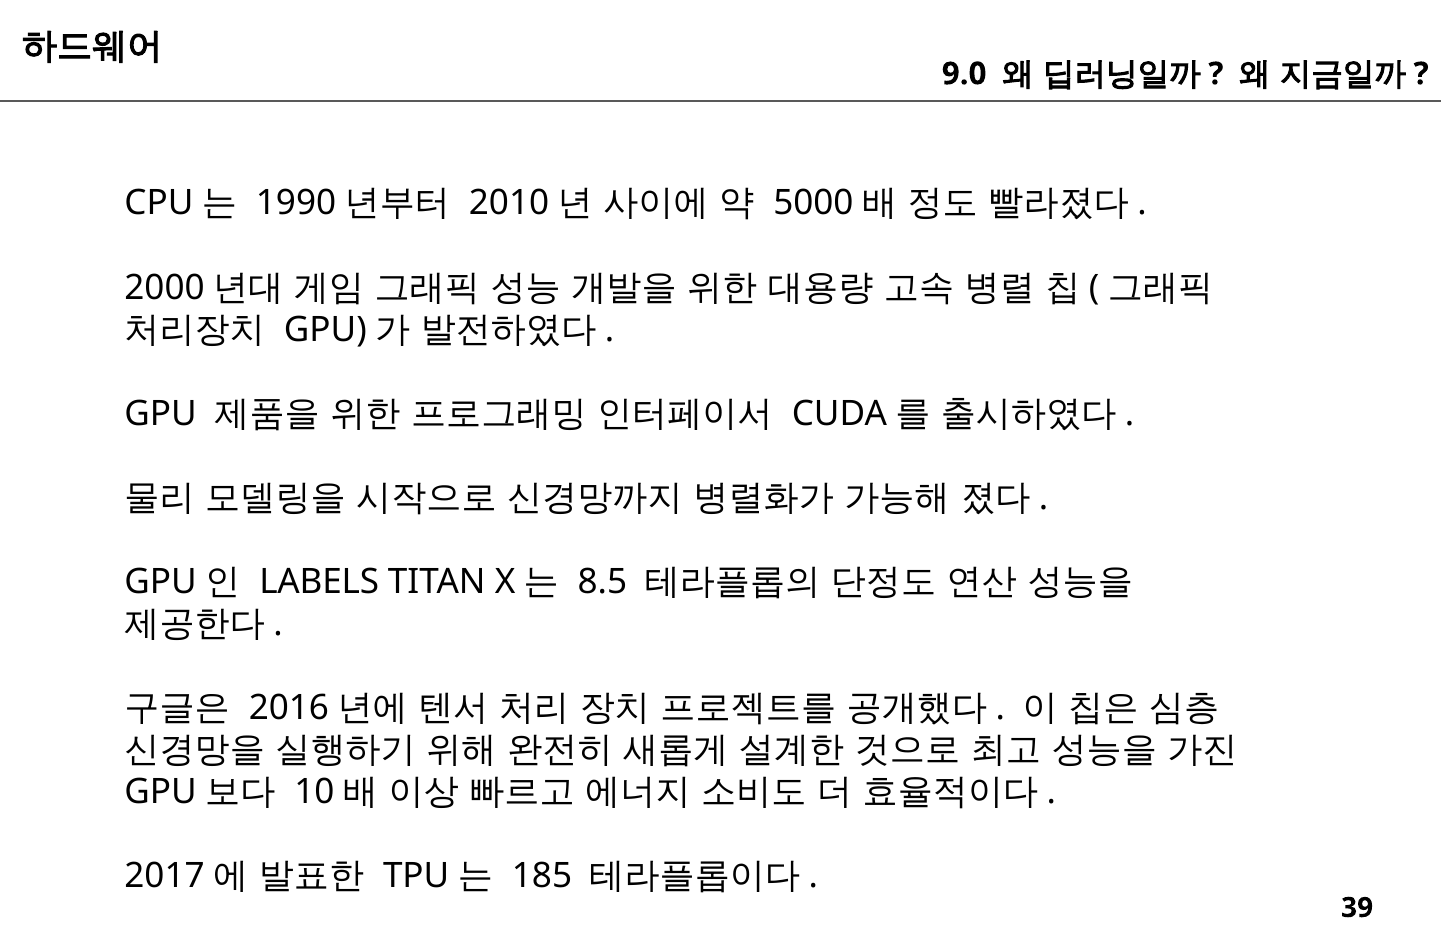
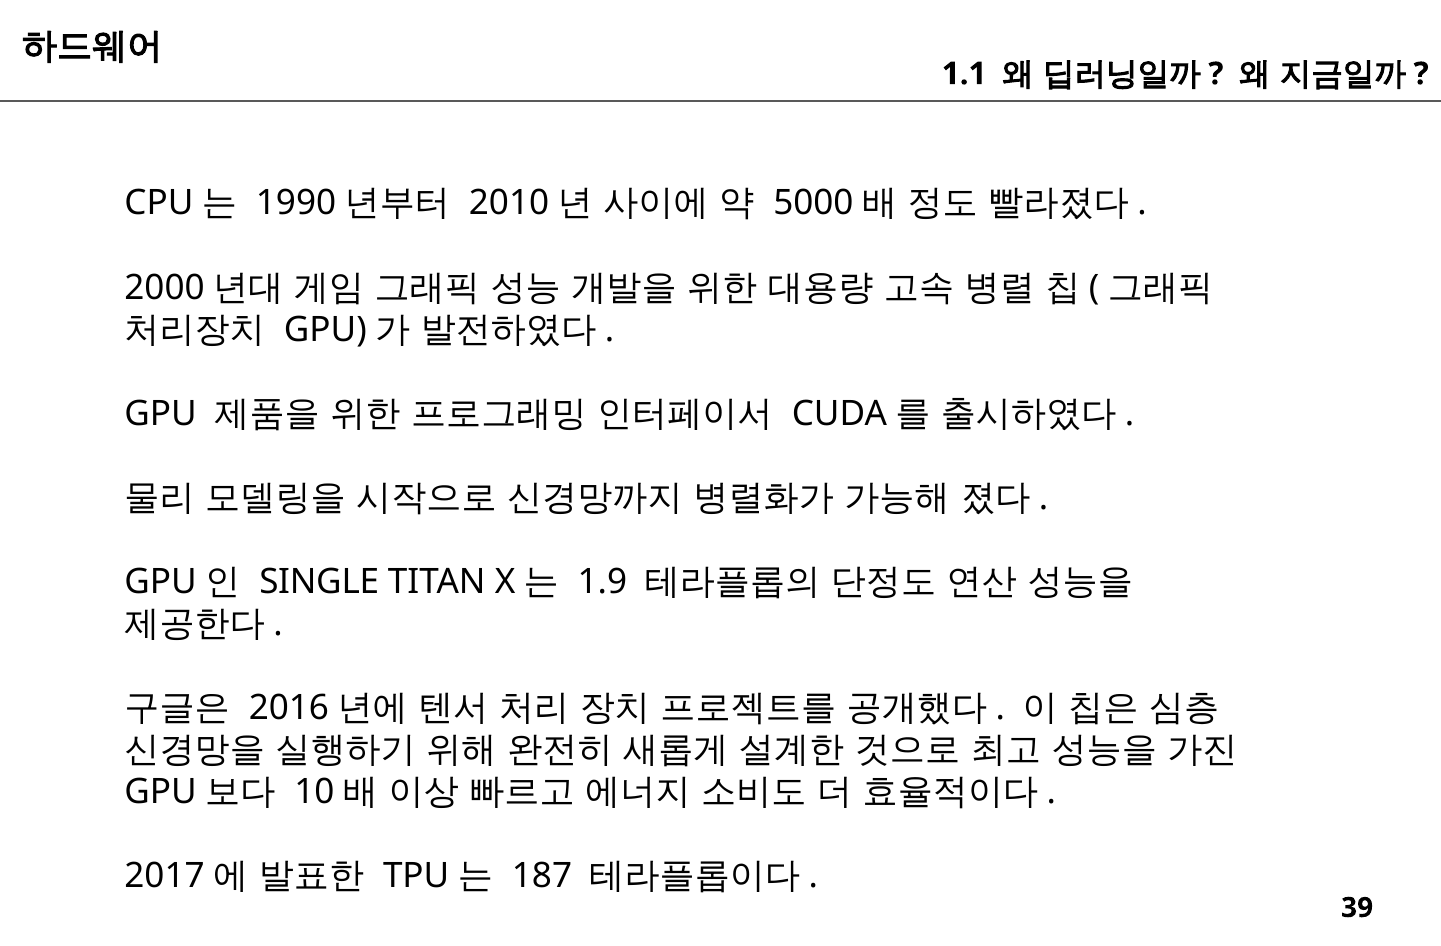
9.0: 9.0 -> 1.1 (964, 74)
LABELS: LABELS -> SINGLE (319, 582)
8.5: 8.5 -> 1.9 (602, 582)
185: 185 -> 187 (542, 877)
